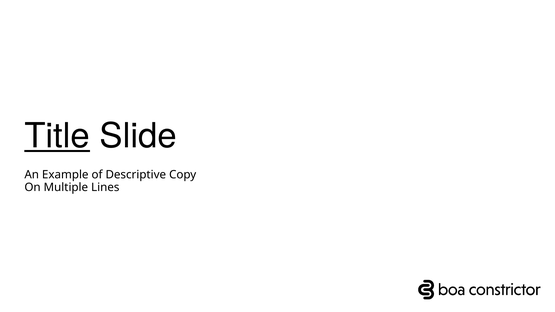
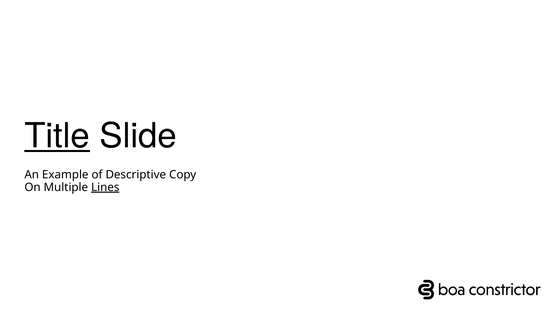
Lines underline: none -> present (105, 187)
